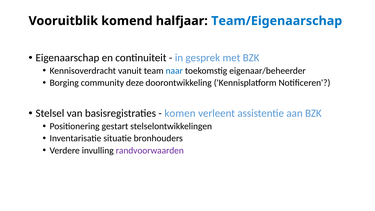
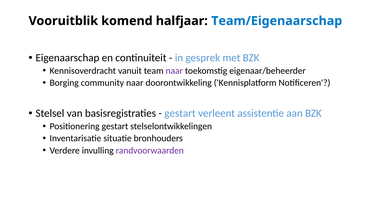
naar colour: blue -> purple (174, 71)
community deze: deze -> naar (135, 83)
komen: komen -> gestart (180, 113)
